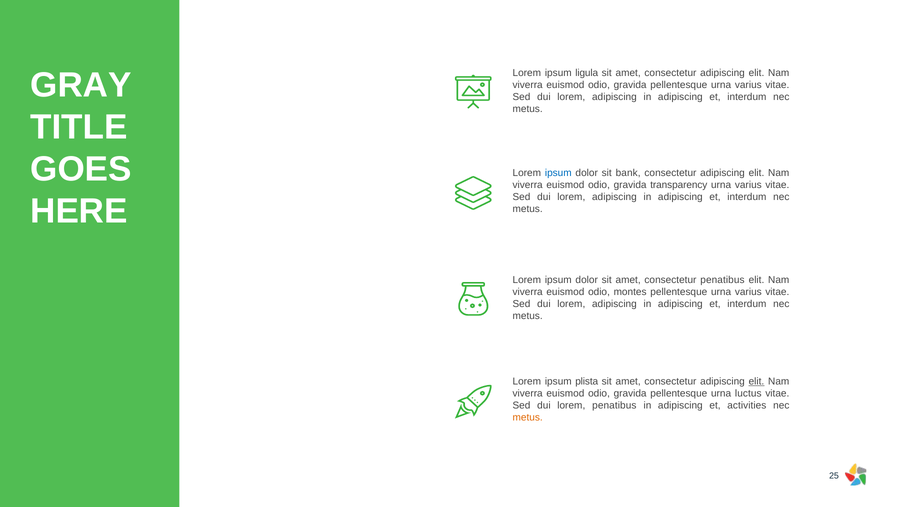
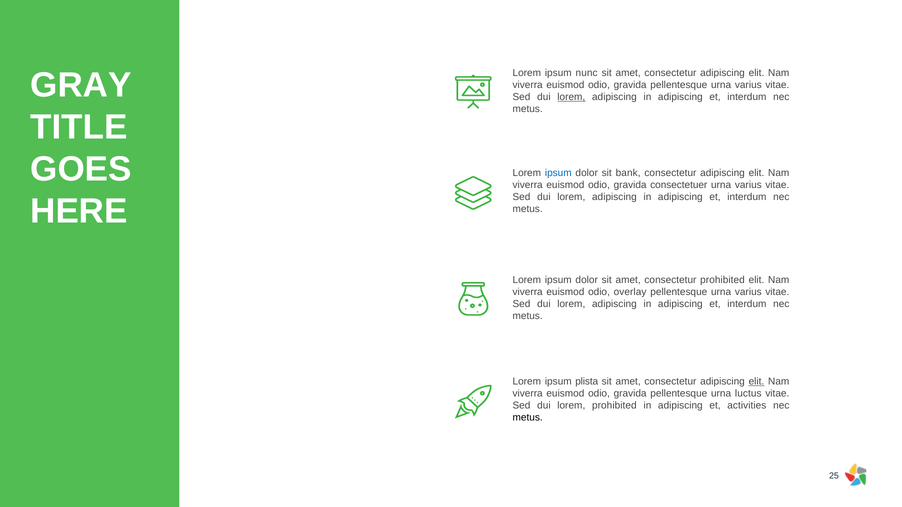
ligula: ligula -> nunc (587, 73)
lorem underline: none -> present (571, 97)
transparency: transparency -> consectetuer (679, 185)
consectetur penatibus: penatibus -> prohibited (722, 280)
montes: montes -> overlay (630, 292)
lorem penatibus: penatibus -> prohibited (614, 406)
metus colour: orange -> black (528, 418)
